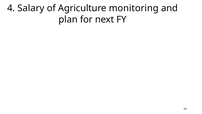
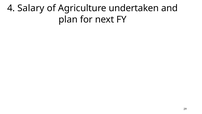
monitoring: monitoring -> undertaken (134, 8)
